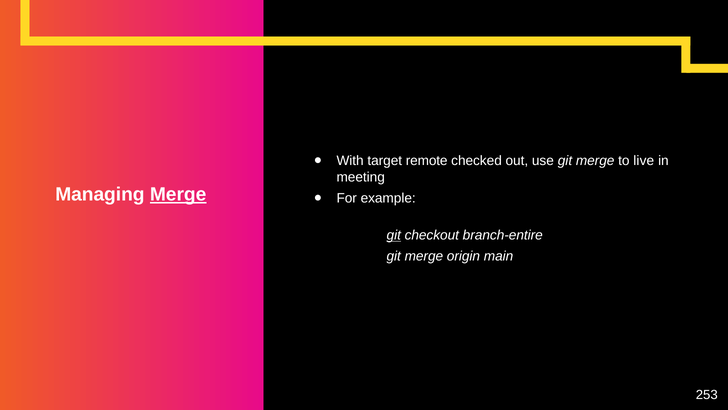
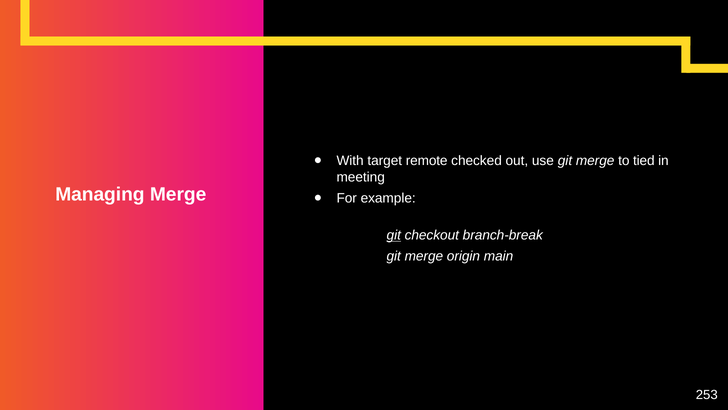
live: live -> tied (644, 161)
Merge underline: present -> none (178, 194)
branch-entire: branch-entire -> branch-break (503, 235)
